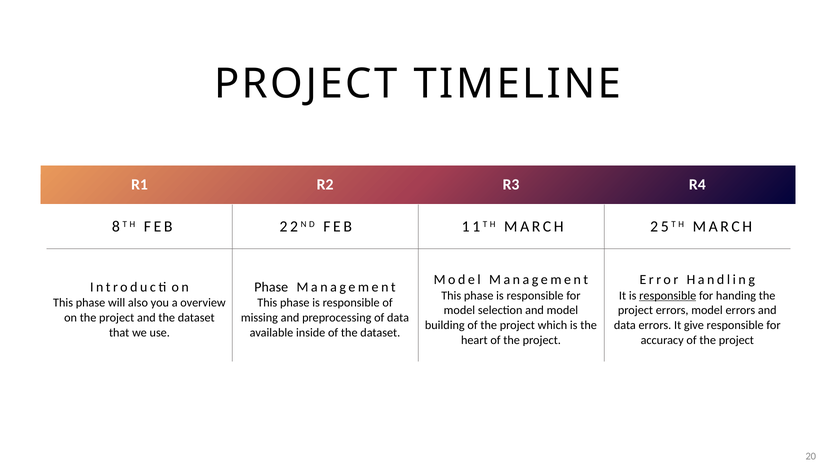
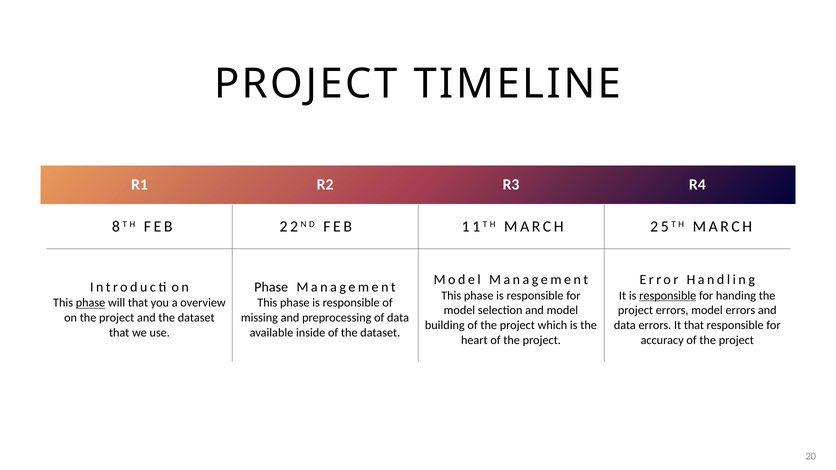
phase underline: none -> present (91, 303)
will also: also -> that (138, 303)
It give: give -> that (694, 325)
